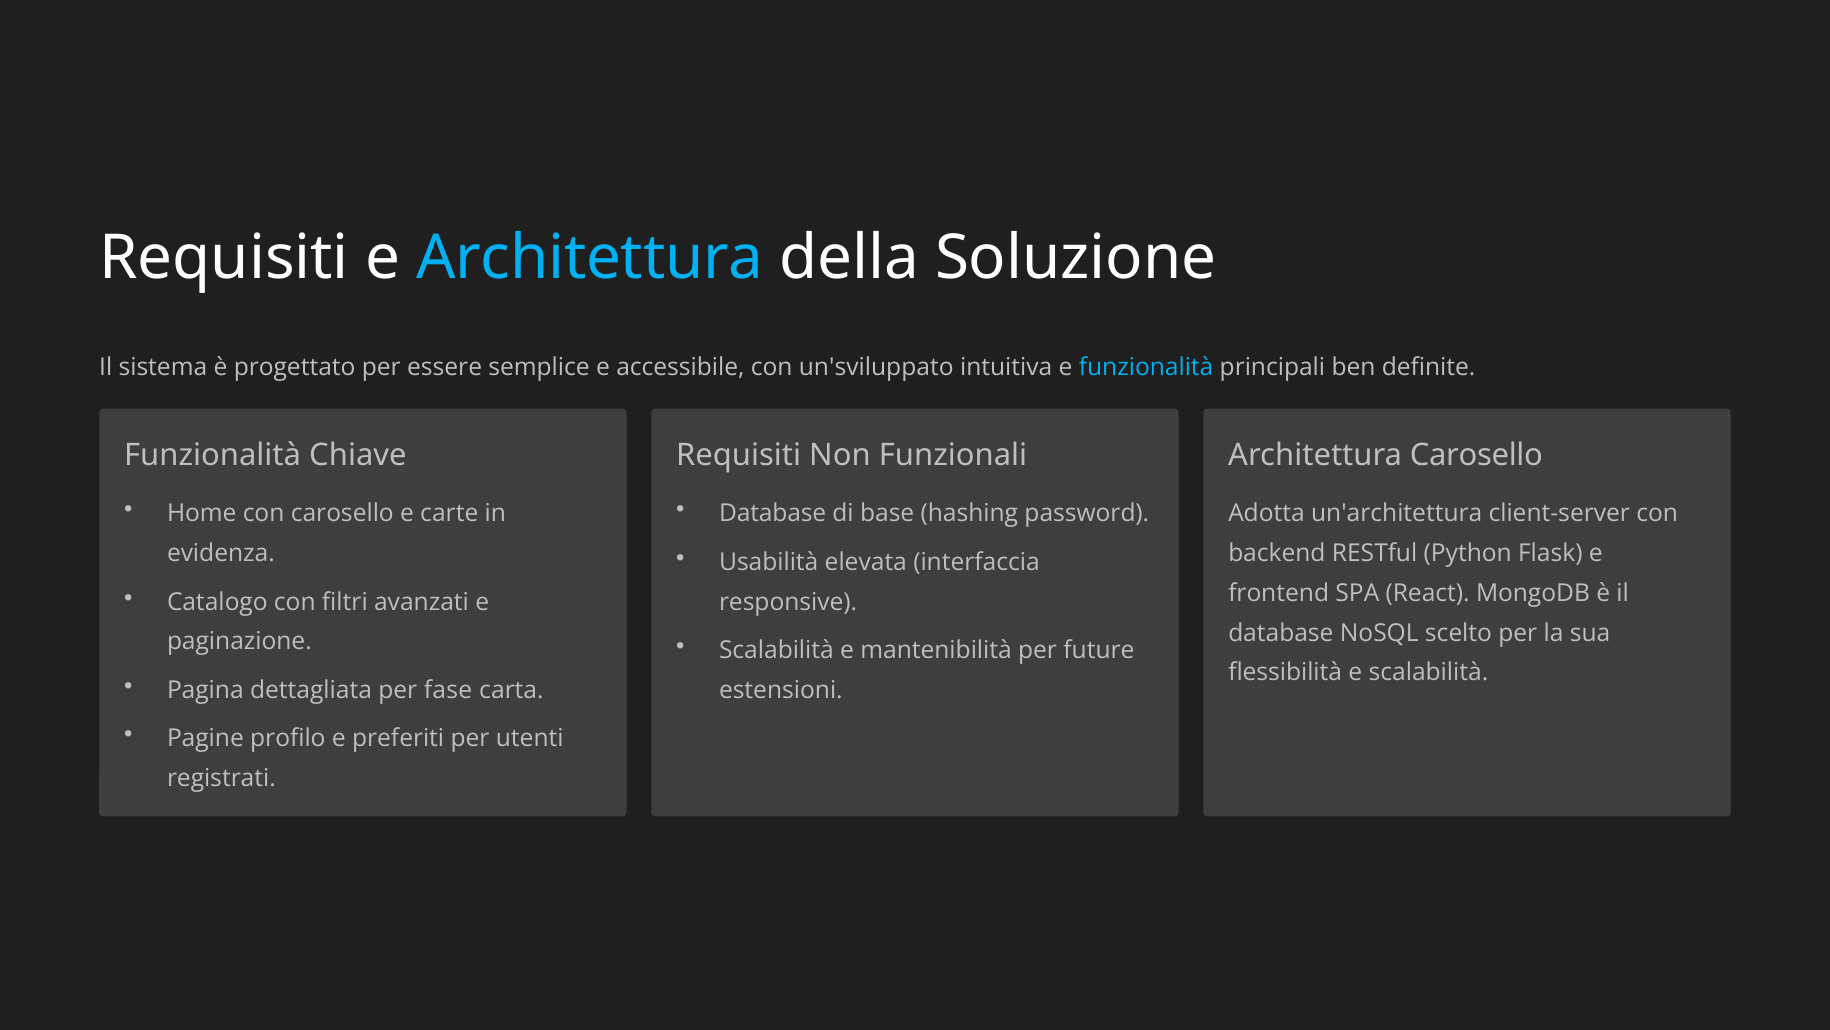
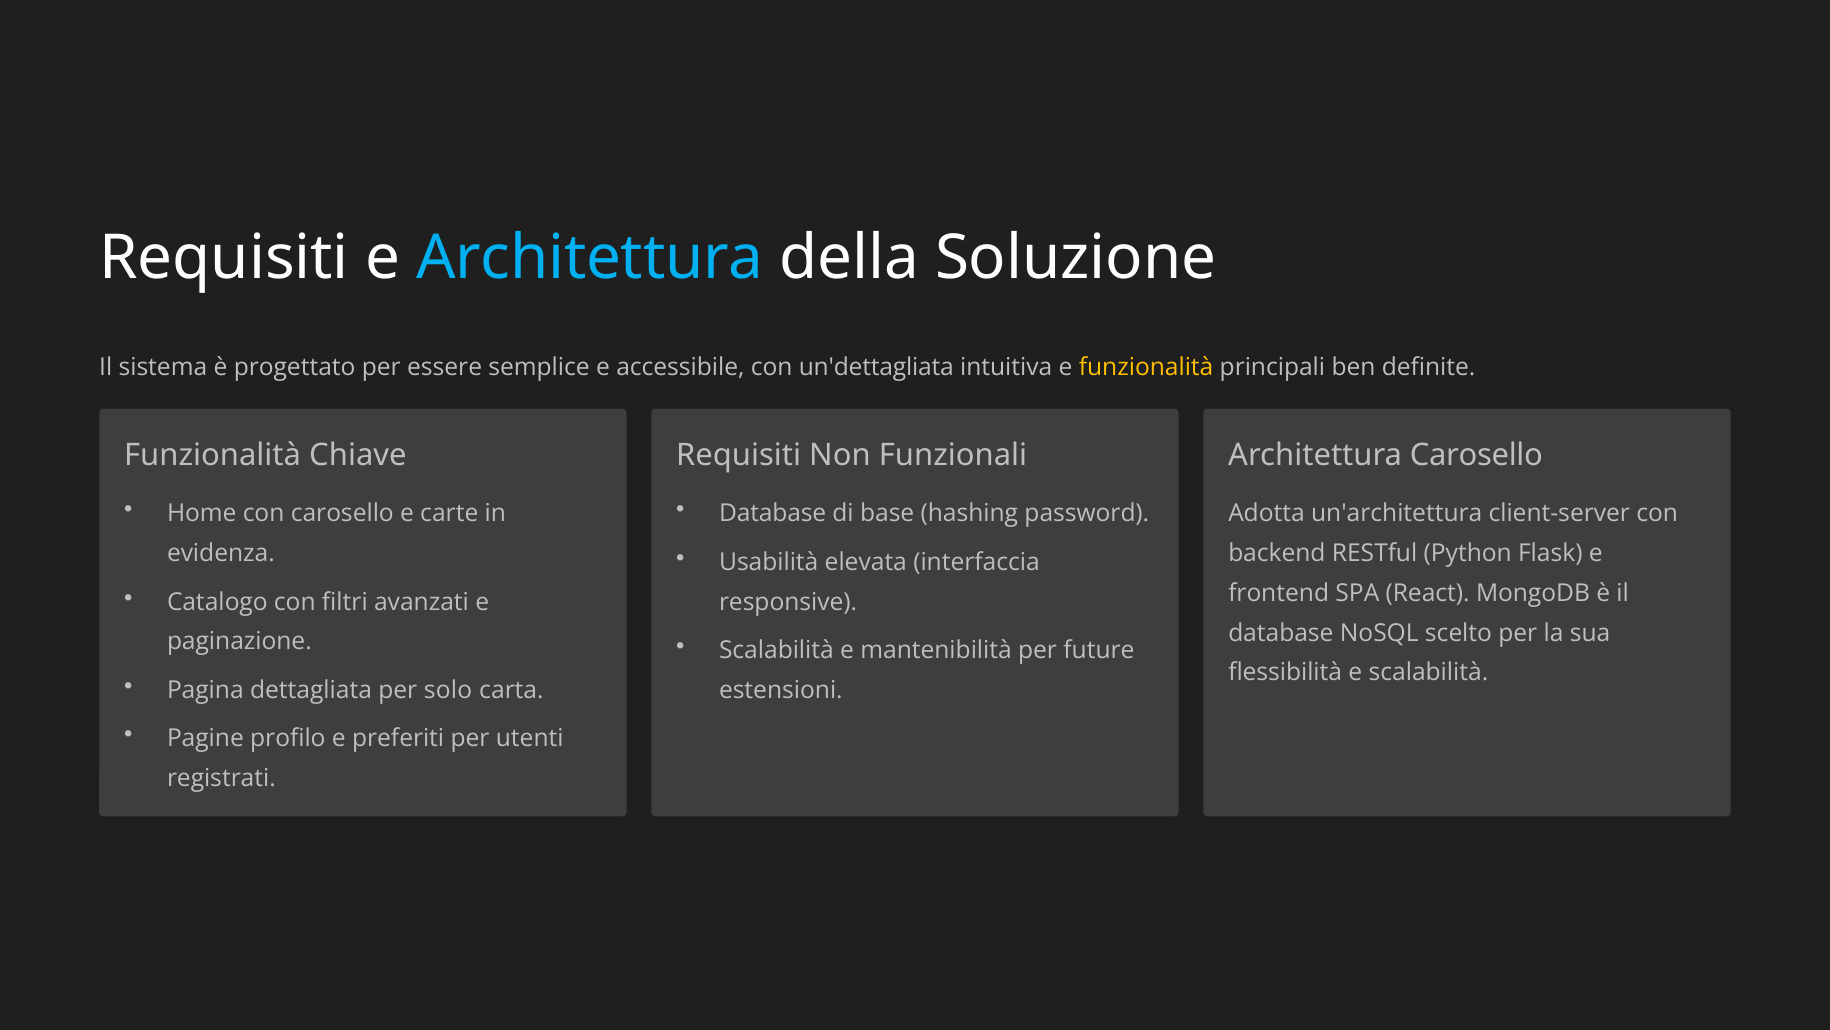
un'sviluppato: un'sviluppato -> un'dettagliata (876, 367)
funzionalità colour: light blue -> yellow (1146, 367)
fase: fase -> solo (448, 690)
